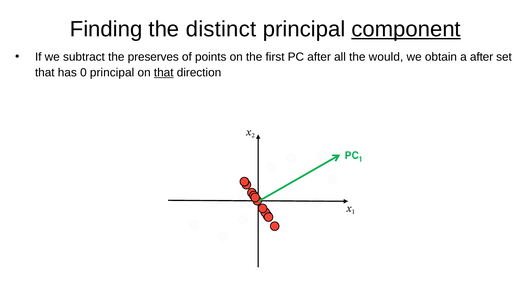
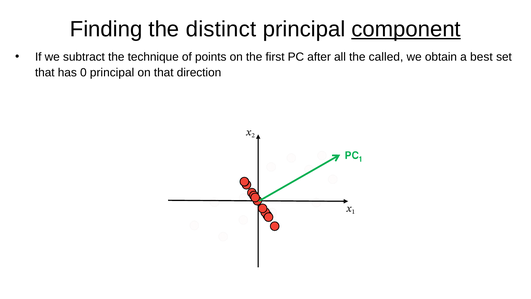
preserves: preserves -> technique (153, 57)
would: would -> called (386, 57)
a after: after -> best (481, 57)
that underline: present -> none (164, 72)
